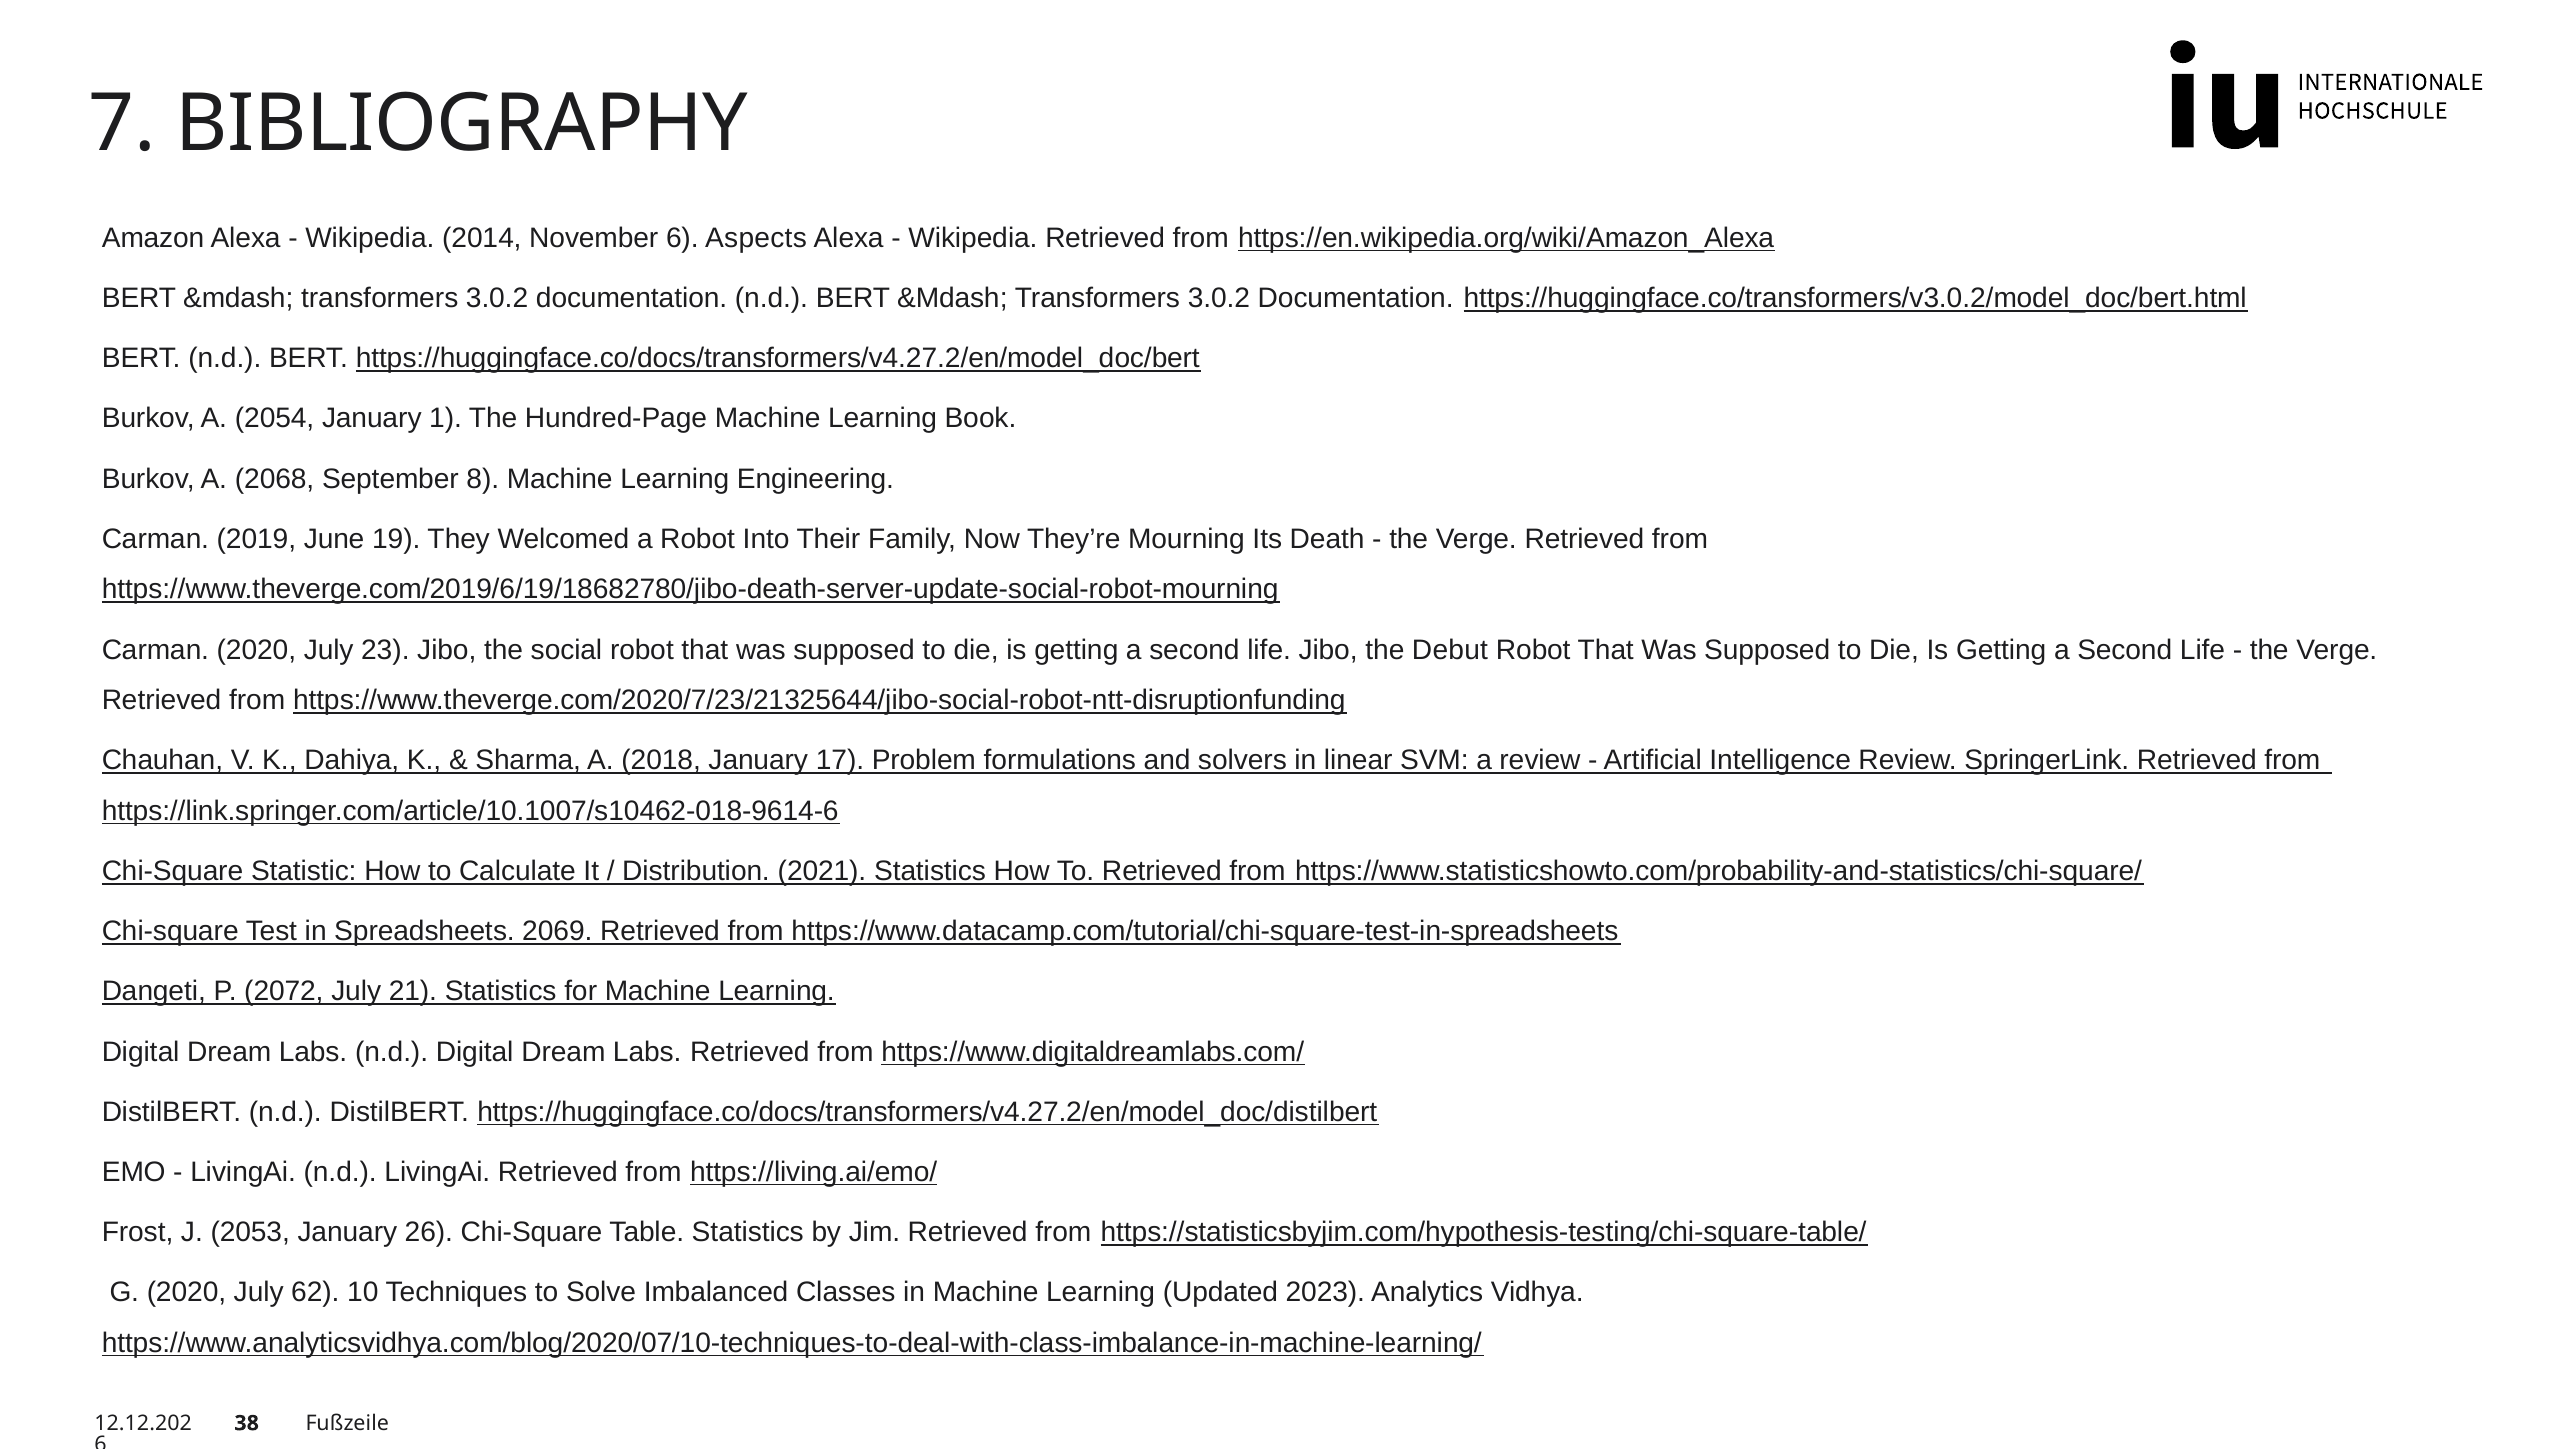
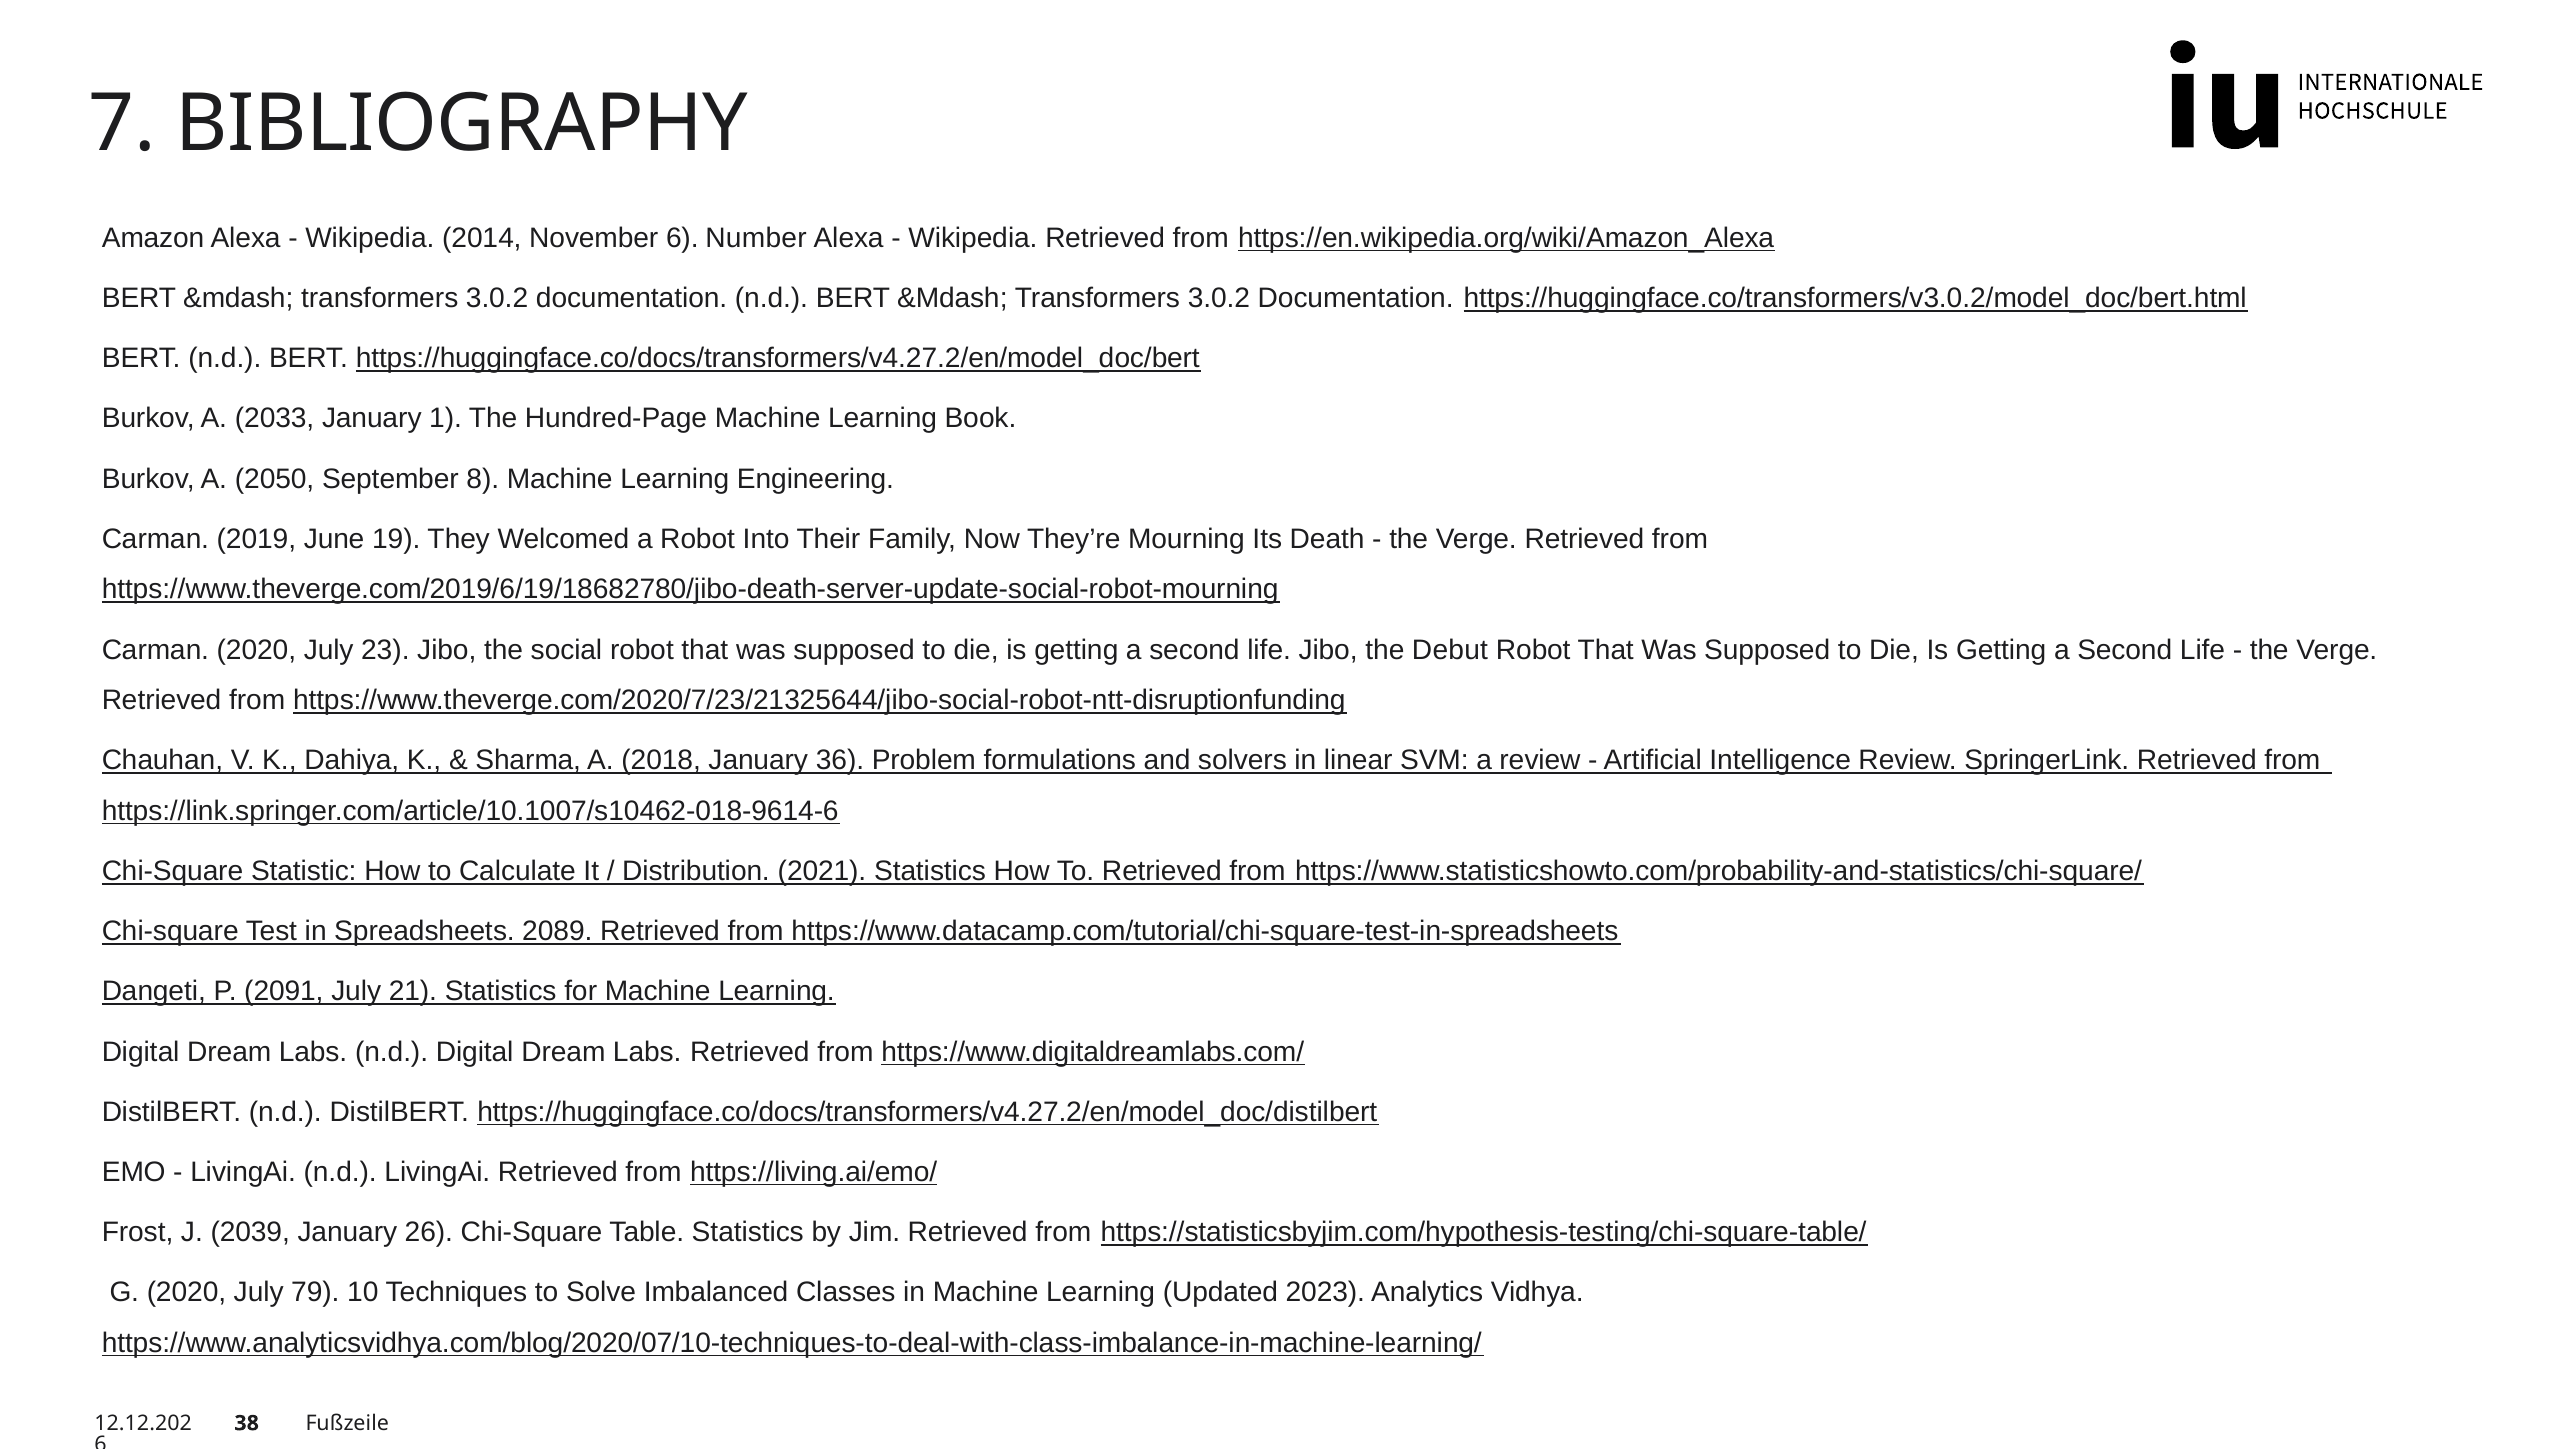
Aspects: Aspects -> Number (756, 238)
2054: 2054 -> 2033 (275, 419)
2068: 2068 -> 2050 (275, 479)
17: 17 -> 36 (840, 761)
2069: 2069 -> 2089 (557, 932)
2072: 2072 -> 2091 (284, 992)
2053: 2053 -> 2039 (250, 1232)
62: 62 -> 79 (315, 1293)
